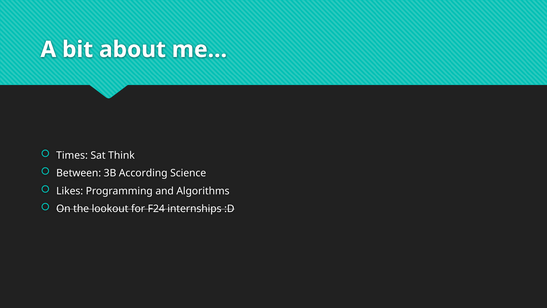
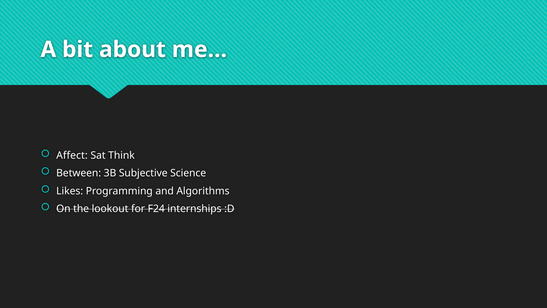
Times: Times -> Affect (72, 155)
According: According -> Subjective (143, 173)
